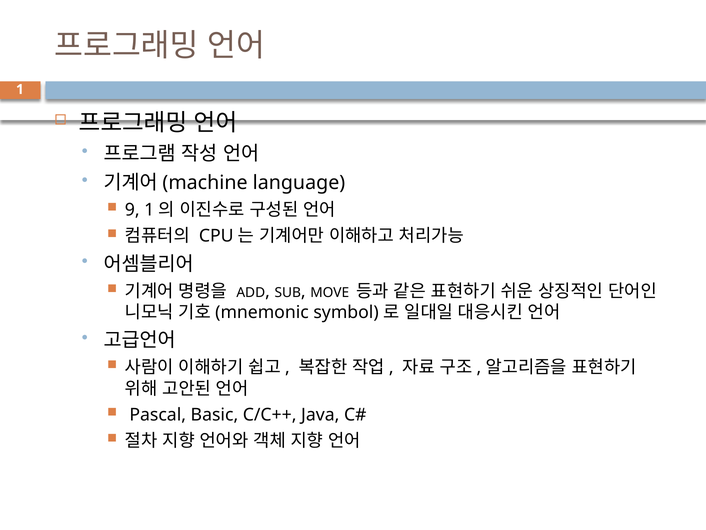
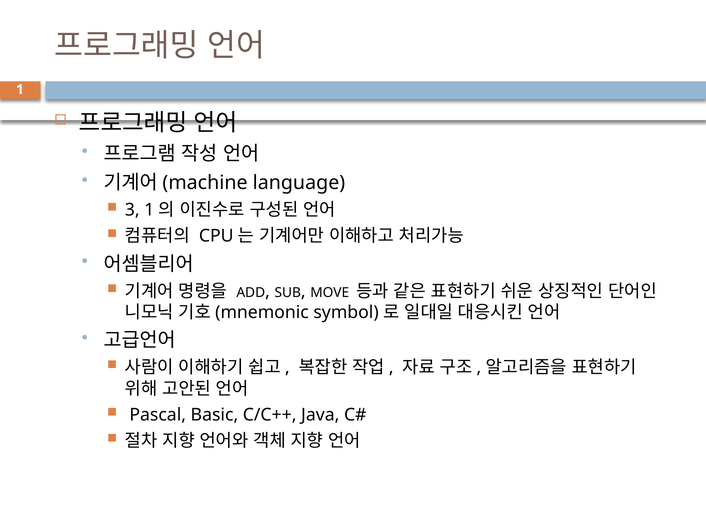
9: 9 -> 3 (132, 210)
